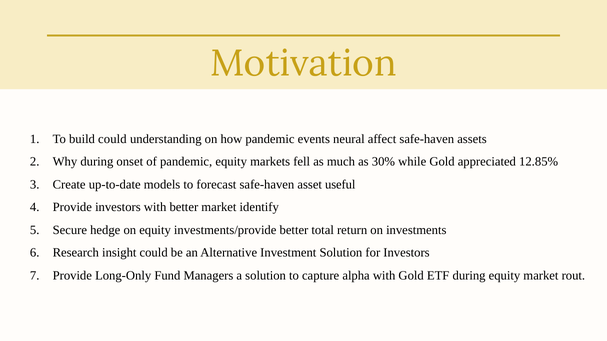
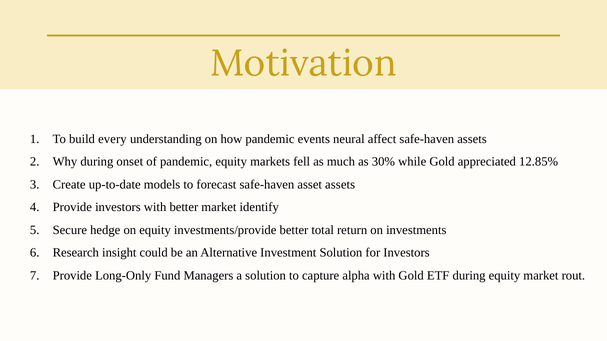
build could: could -> every (112, 139)
asset useful: useful -> assets (340, 185)
